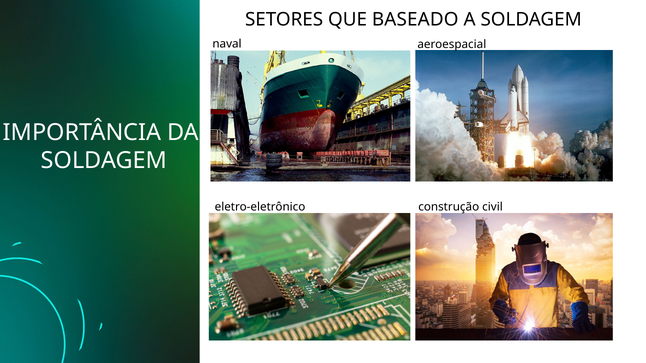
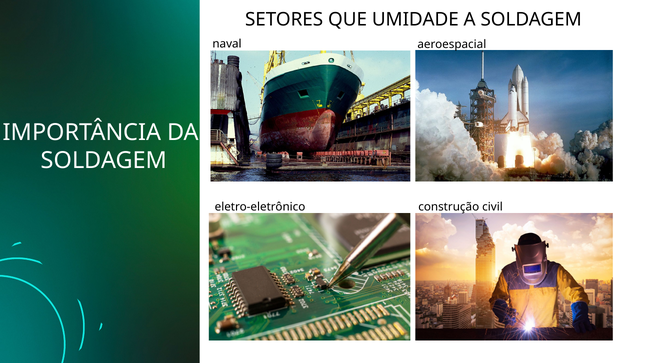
BASEADO: BASEADO -> UMIDADE (415, 20)
